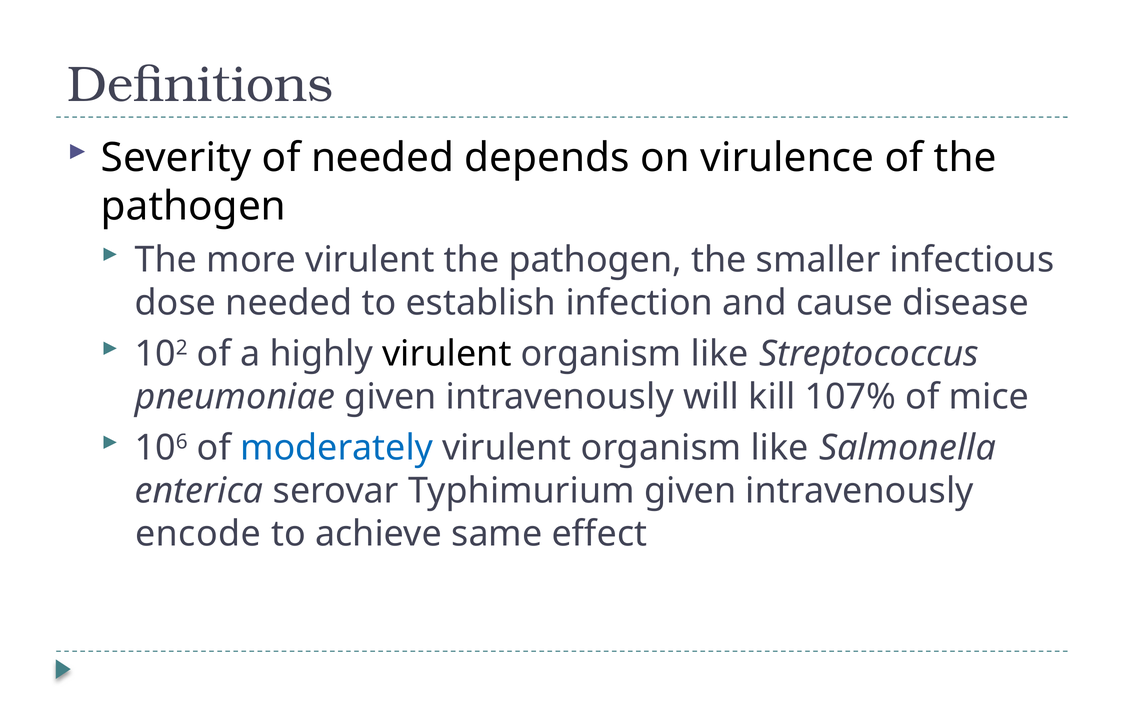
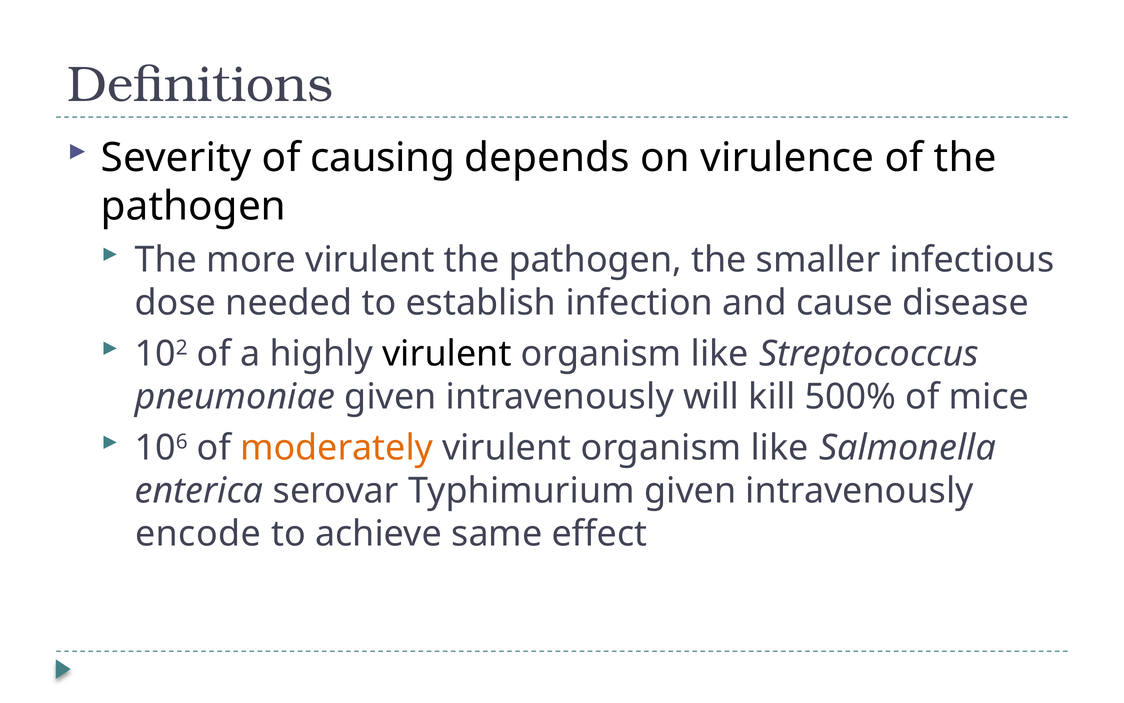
of needed: needed -> causing (383, 158)
107%: 107% -> 500% (850, 397)
moderately colour: blue -> orange (337, 447)
